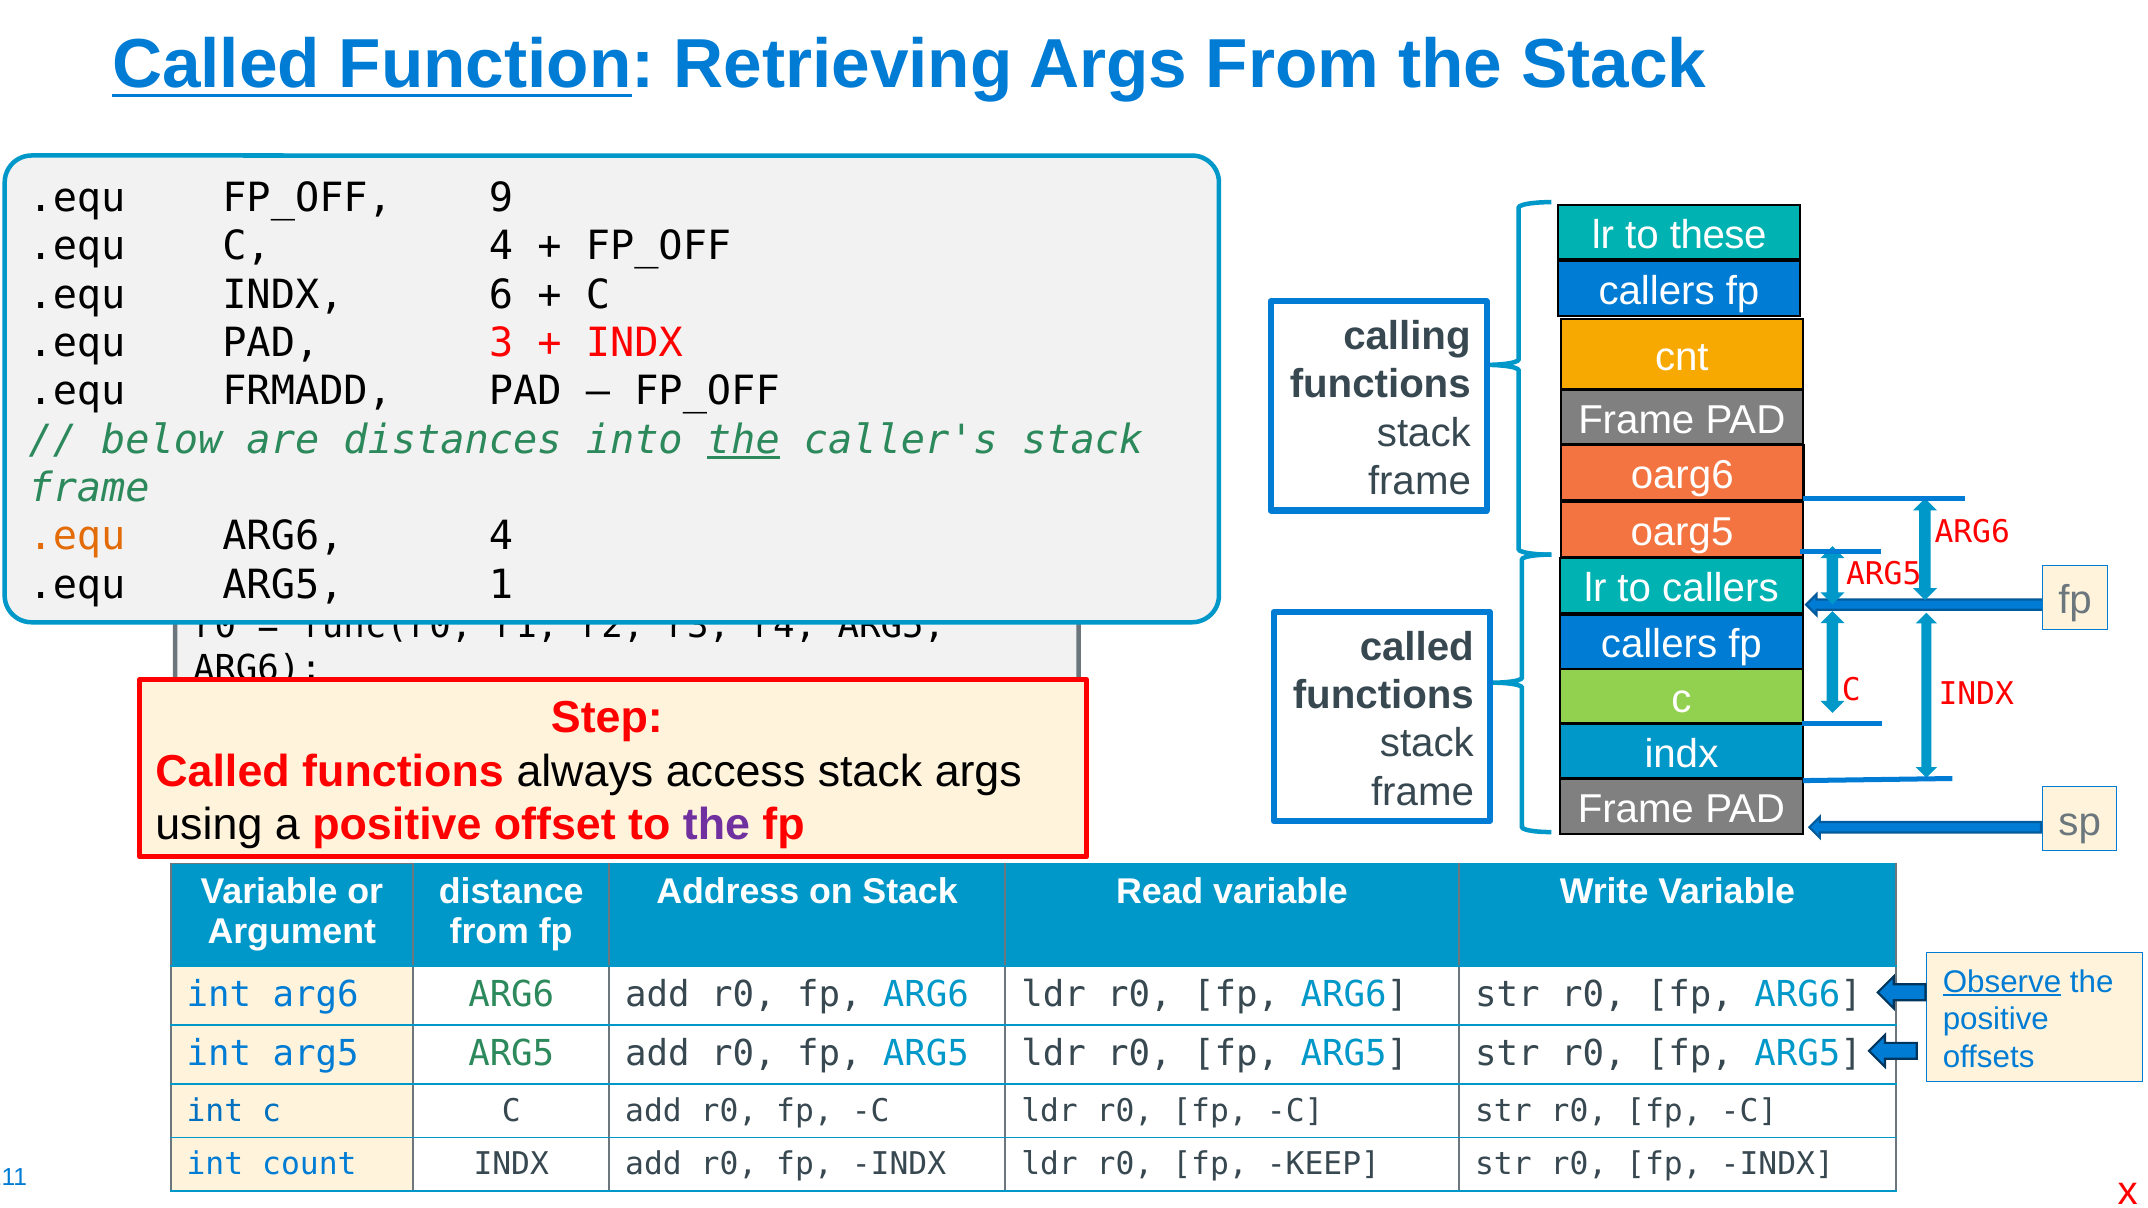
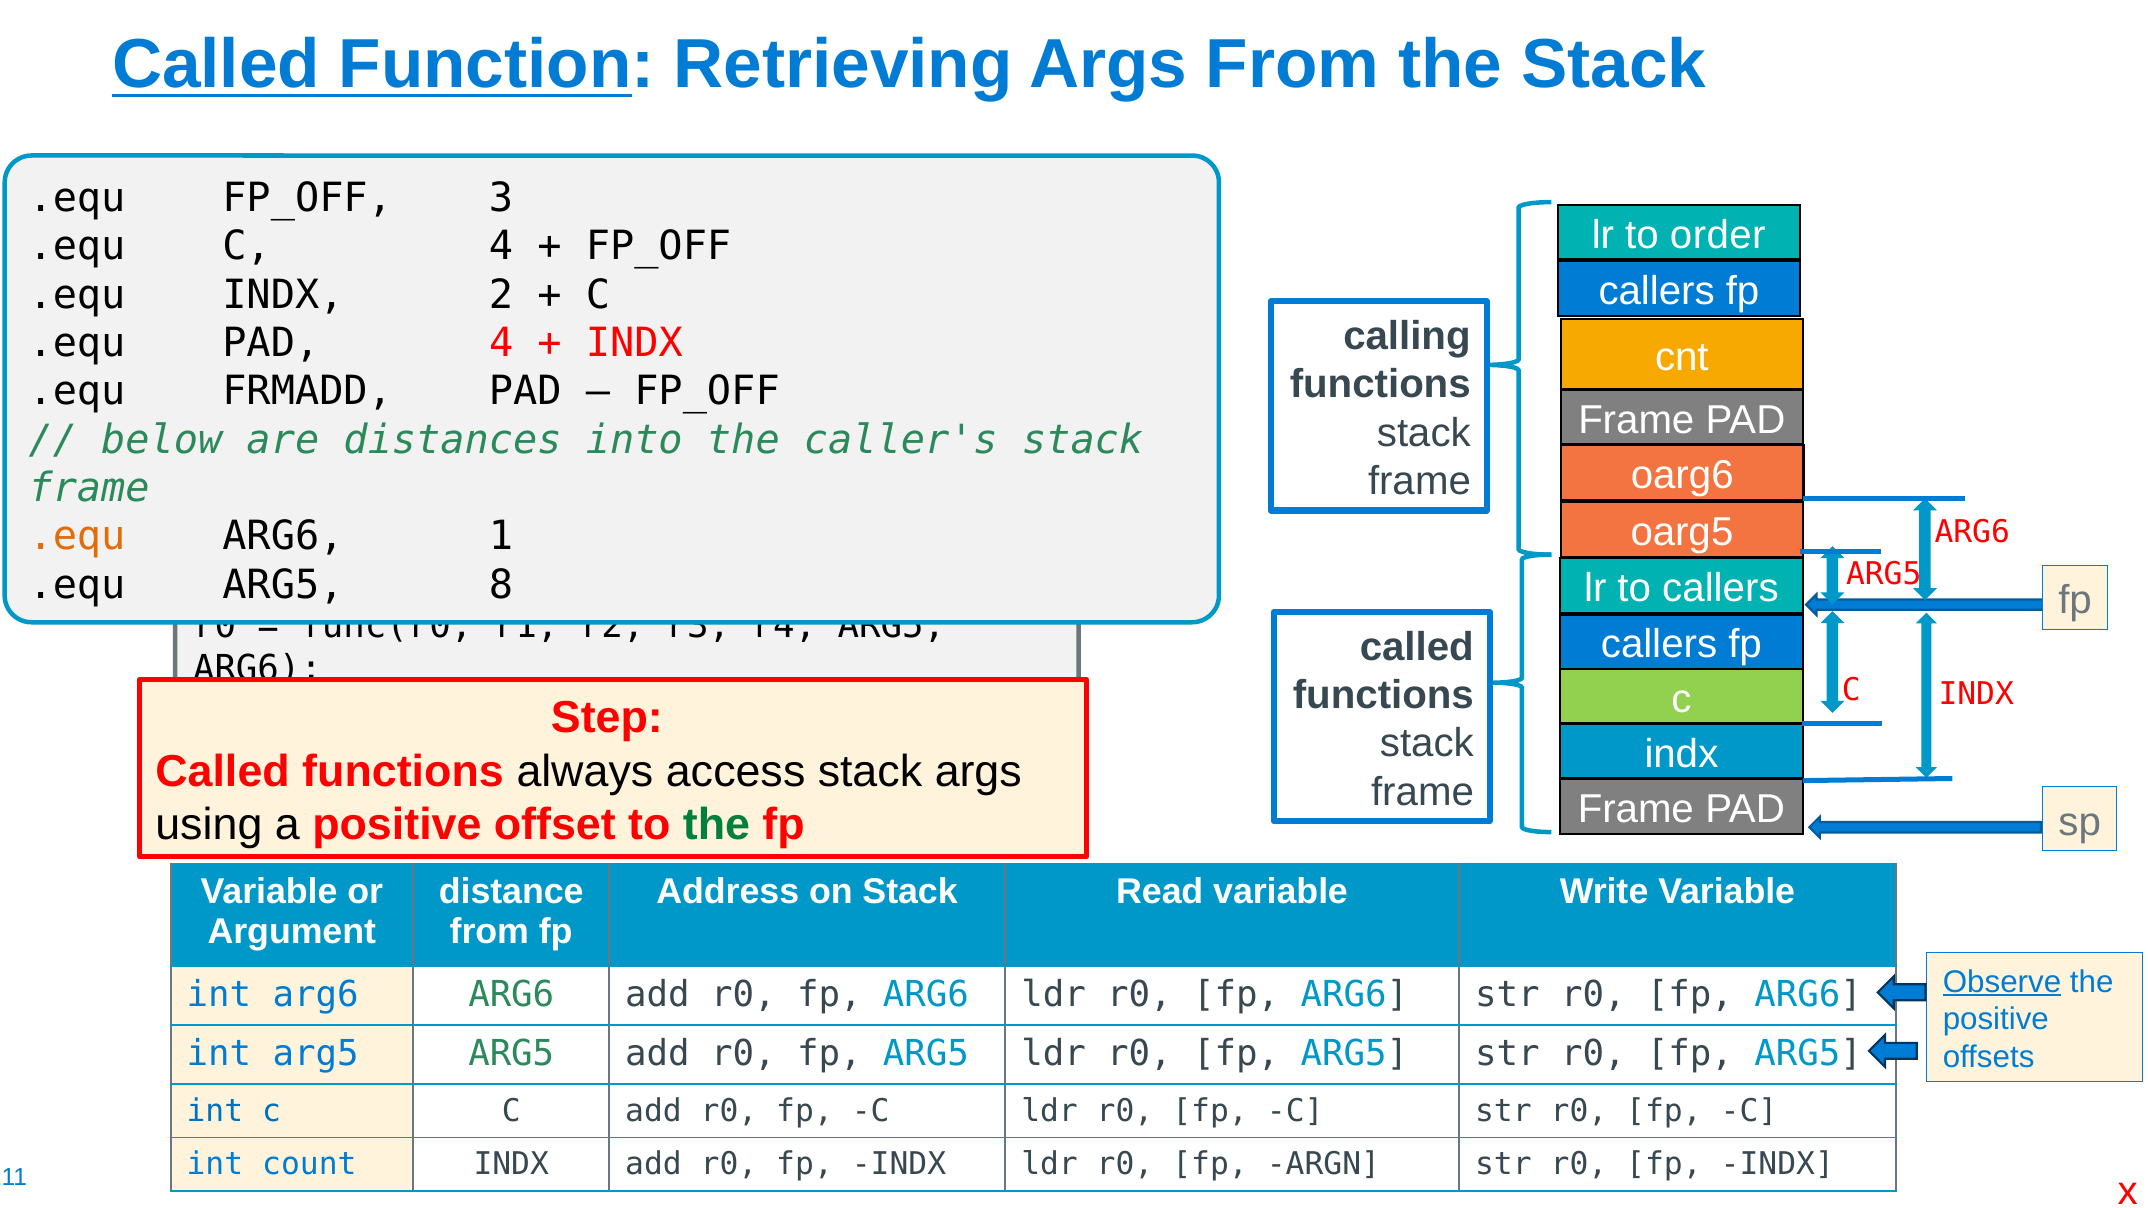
9: 9 -> 3 (501, 198)
these: these -> order (1718, 235)
6: 6 -> 2 (501, 295)
PAD 3: 3 -> 4 (501, 343)
the underline: present -> none (743, 440)
ARG6 4: 4 -> 1 (501, 537)
1: 1 -> 8 (501, 585)
the colour: purple -> green (716, 825)
KEEP: KEEP -> ARGN (1323, 1165)
